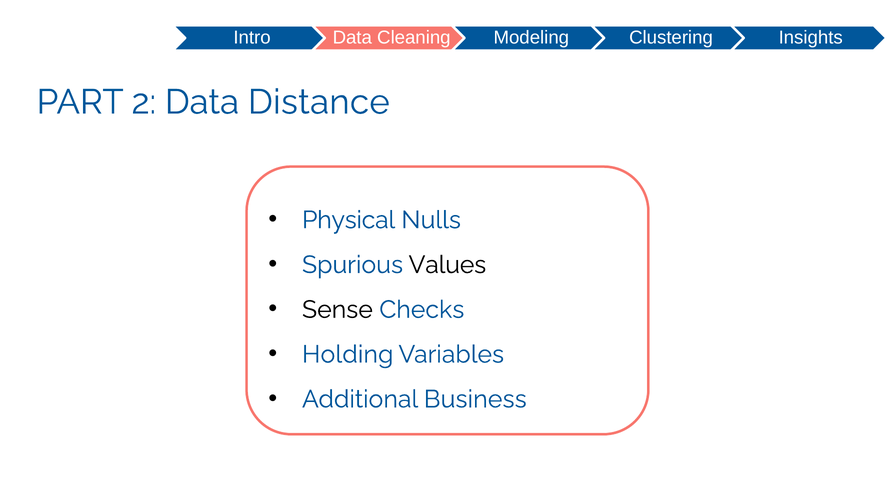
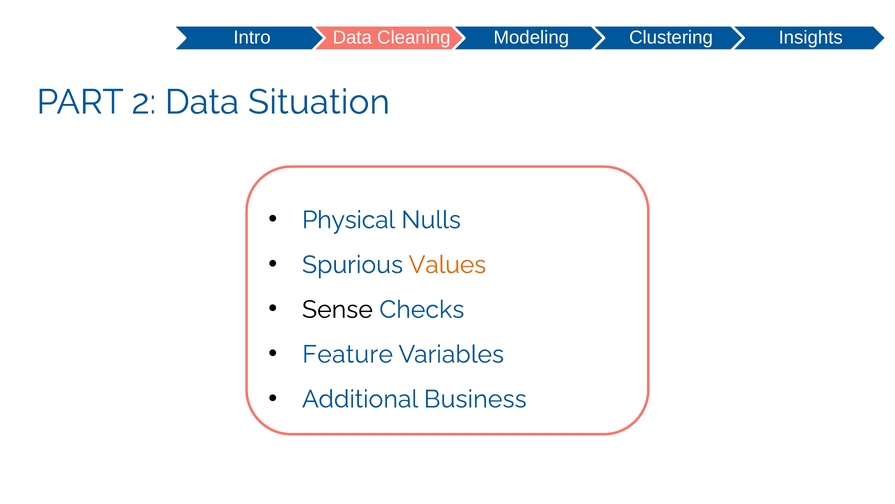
Distance: Distance -> Situation (319, 102)
Values colour: black -> orange (447, 265)
Holding: Holding -> Feature (348, 354)
